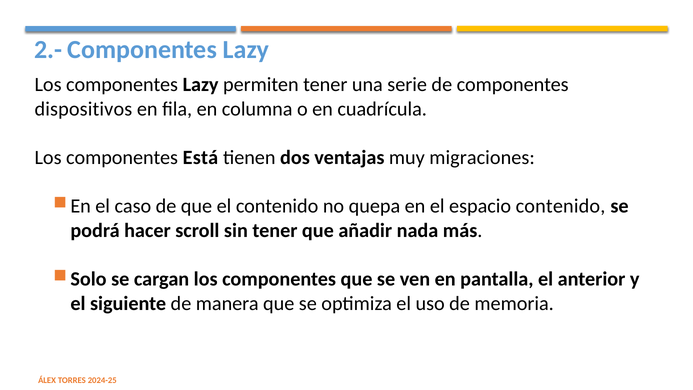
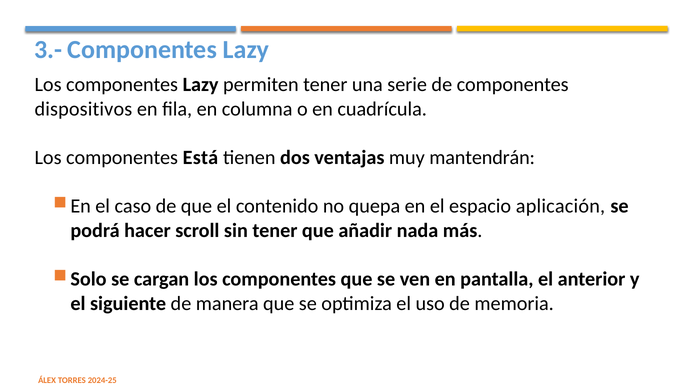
2.-: 2.- -> 3.- (48, 50)
migraciones: migraciones -> mantendrán (482, 158)
espacio contenido: contenido -> aplicación (560, 206)
